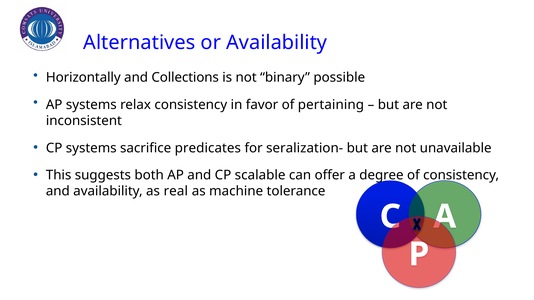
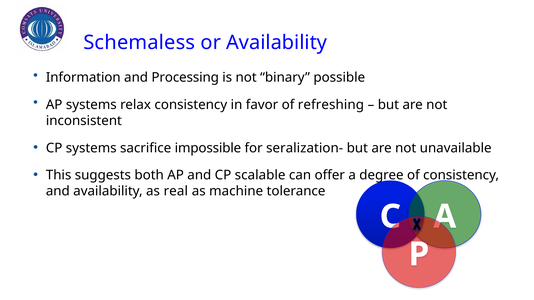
Alternatives: Alternatives -> Schemaless (139, 42)
Horizontally: Horizontally -> Information (83, 78)
Collections: Collections -> Processing (185, 78)
pertaining: pertaining -> refreshing (331, 105)
predicates: predicates -> impossible (208, 148)
